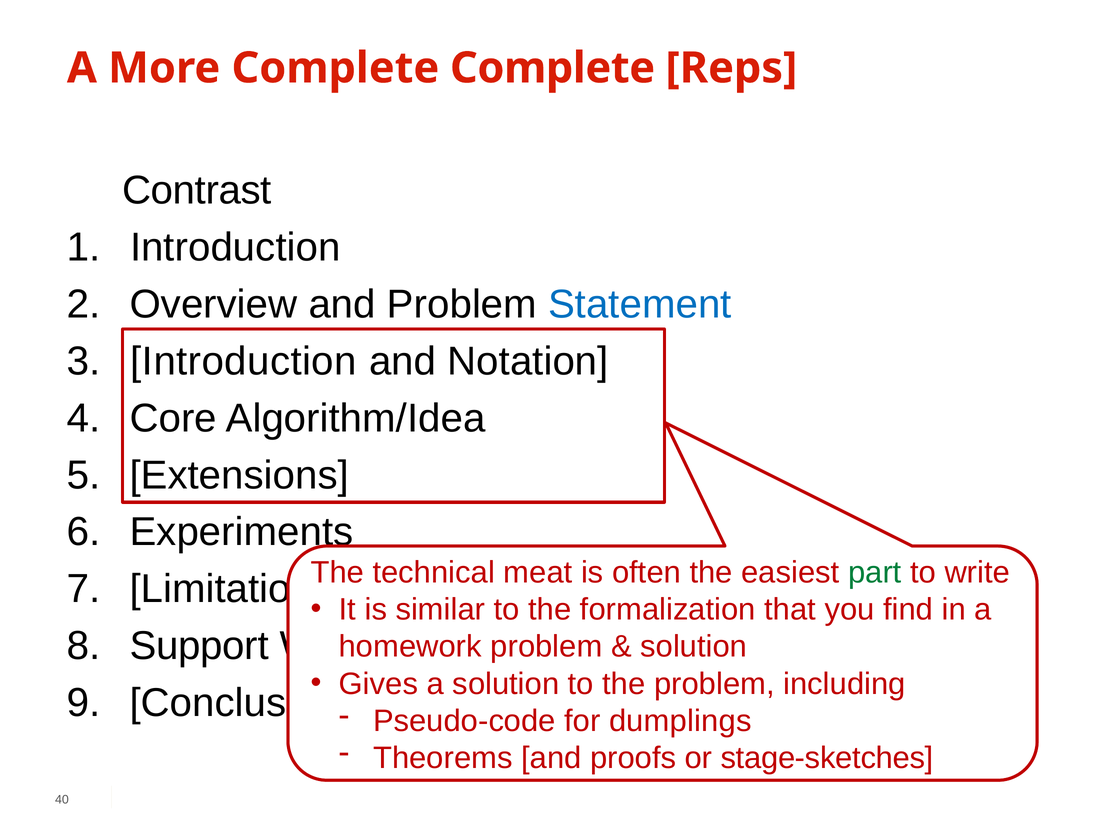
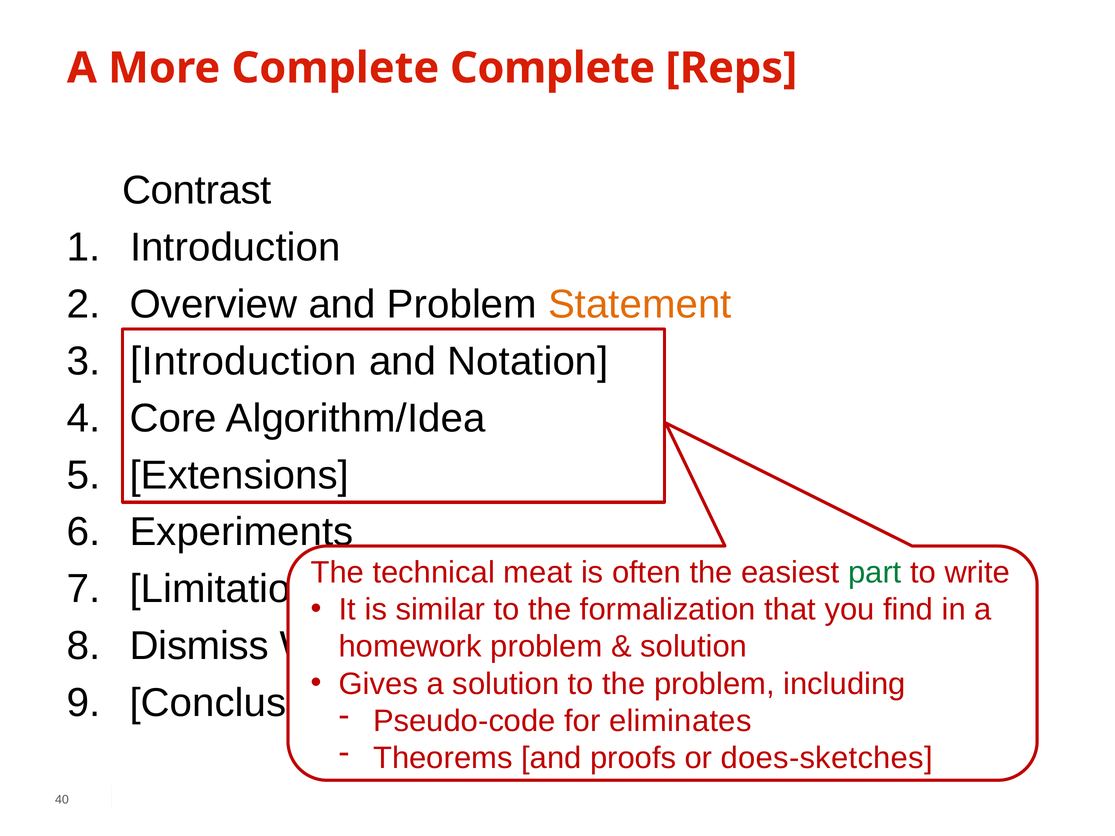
Statement colour: blue -> orange (640, 304)
Support: Support -> Dismiss (199, 646)
dumplings: dumplings -> eliminates (680, 721)
stage-sketches: stage-sketches -> does-sketches (827, 758)
